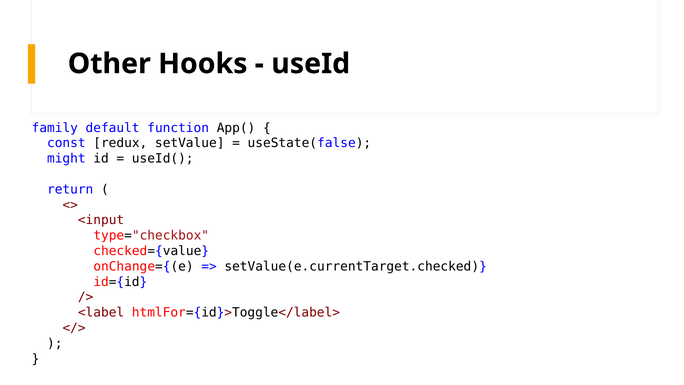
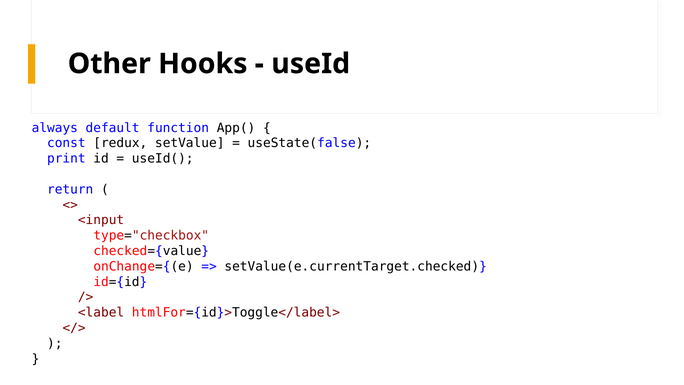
family: family -> always (55, 128)
might: might -> print (66, 159)
